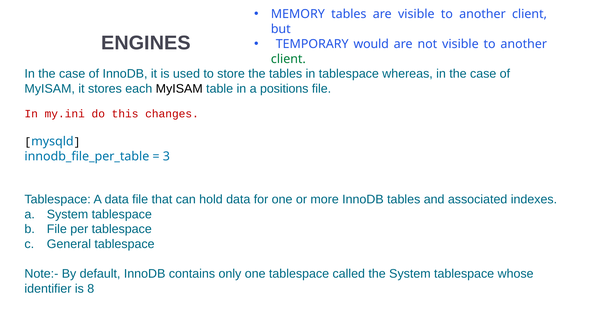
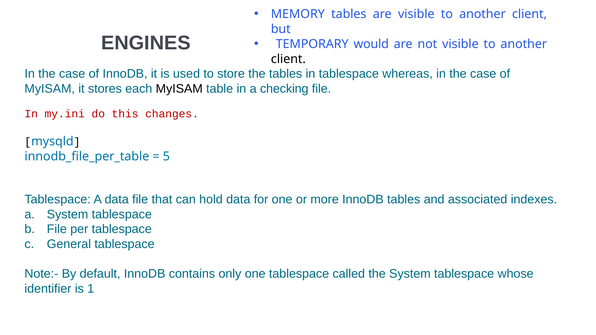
client colour: green -> black (288, 59)
positions: positions -> checking (284, 89)
3: 3 -> 5 (166, 157)
8: 8 -> 1 (91, 289)
